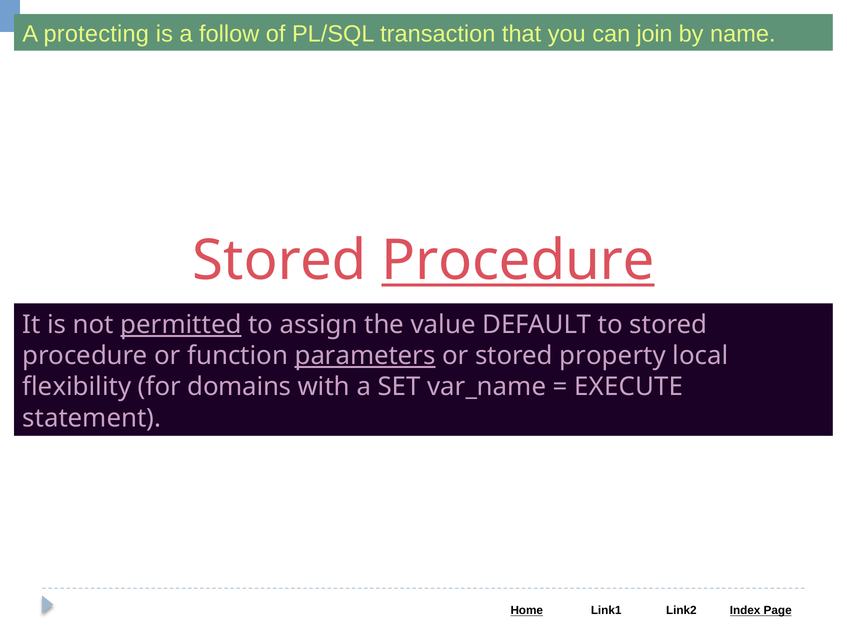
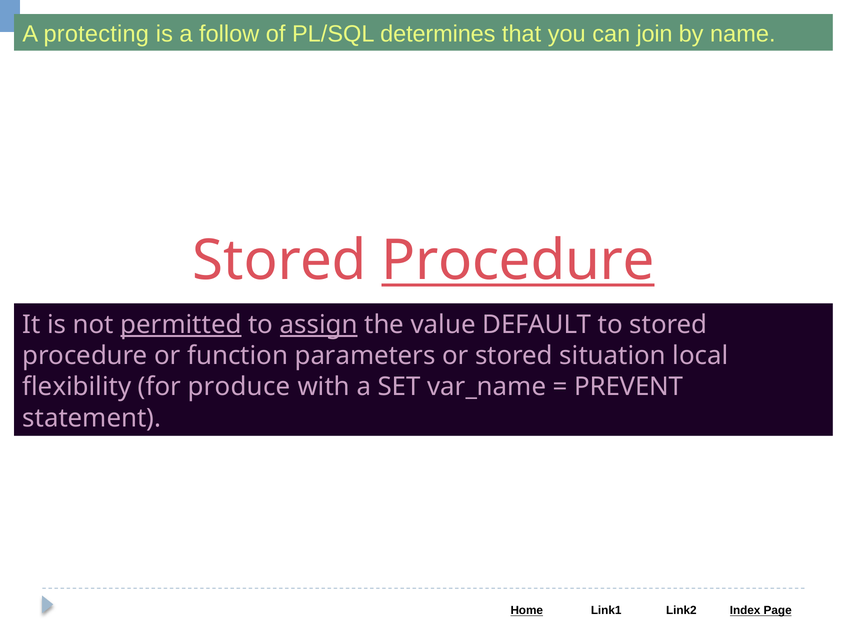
transaction: transaction -> determines (438, 34)
assign underline: none -> present (319, 325)
parameters underline: present -> none (365, 356)
property: property -> situation (613, 356)
domains: domains -> produce (239, 387)
EXECUTE: EXECUTE -> PREVENT (629, 387)
